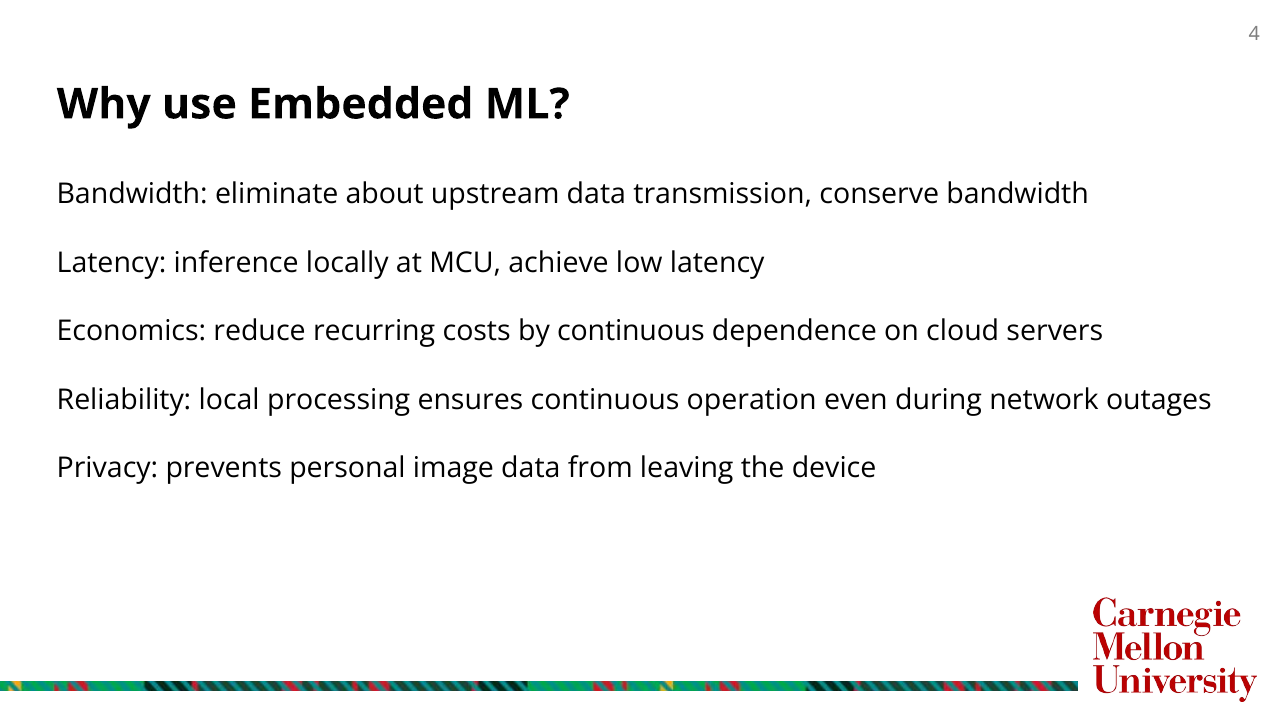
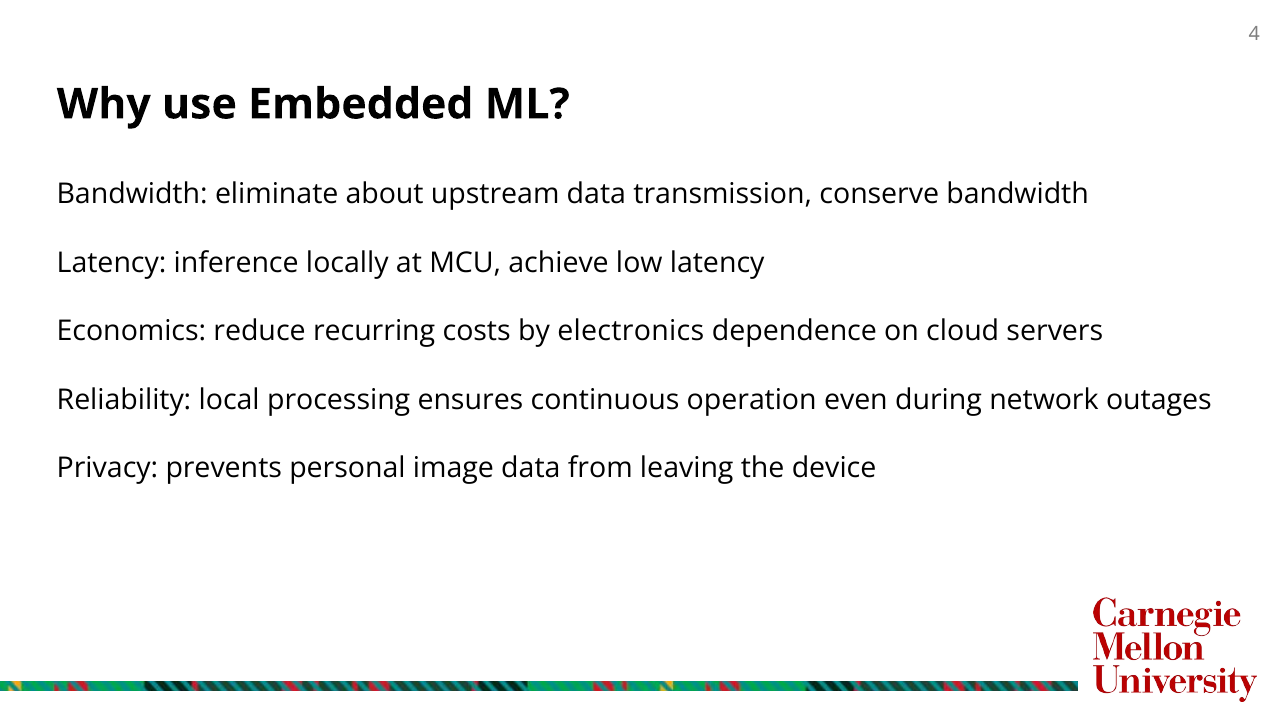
by continuous: continuous -> electronics (631, 331)
